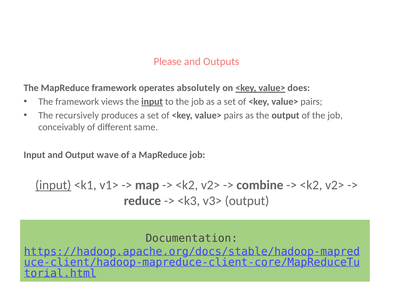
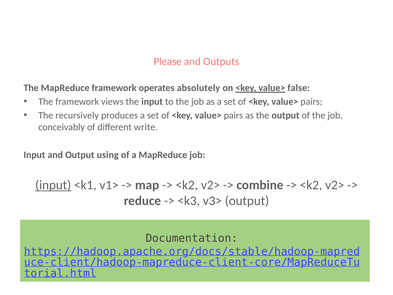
does: does -> false (299, 88)
input underline: present -> none (152, 102)
same: same -> write (146, 127)
wave: wave -> using (108, 155)
